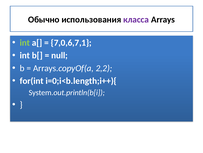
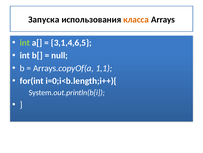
Обычно: Обычно -> Запуска (44, 19)
класса colour: purple -> orange (136, 19)
7,0,6,7,1: 7,0,6,7,1 -> 3,1,4,6,5 (71, 43)
2,2: 2,2 -> 1,1 (104, 68)
